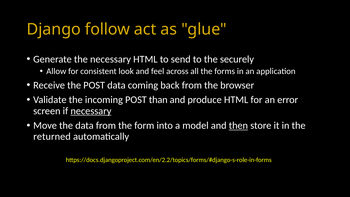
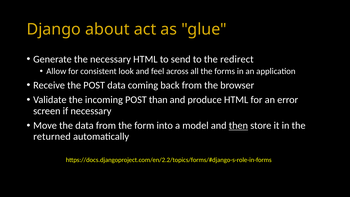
follow: follow -> about (107, 29)
securely: securely -> redirect (237, 59)
necessary underline: present -> none (91, 111)
